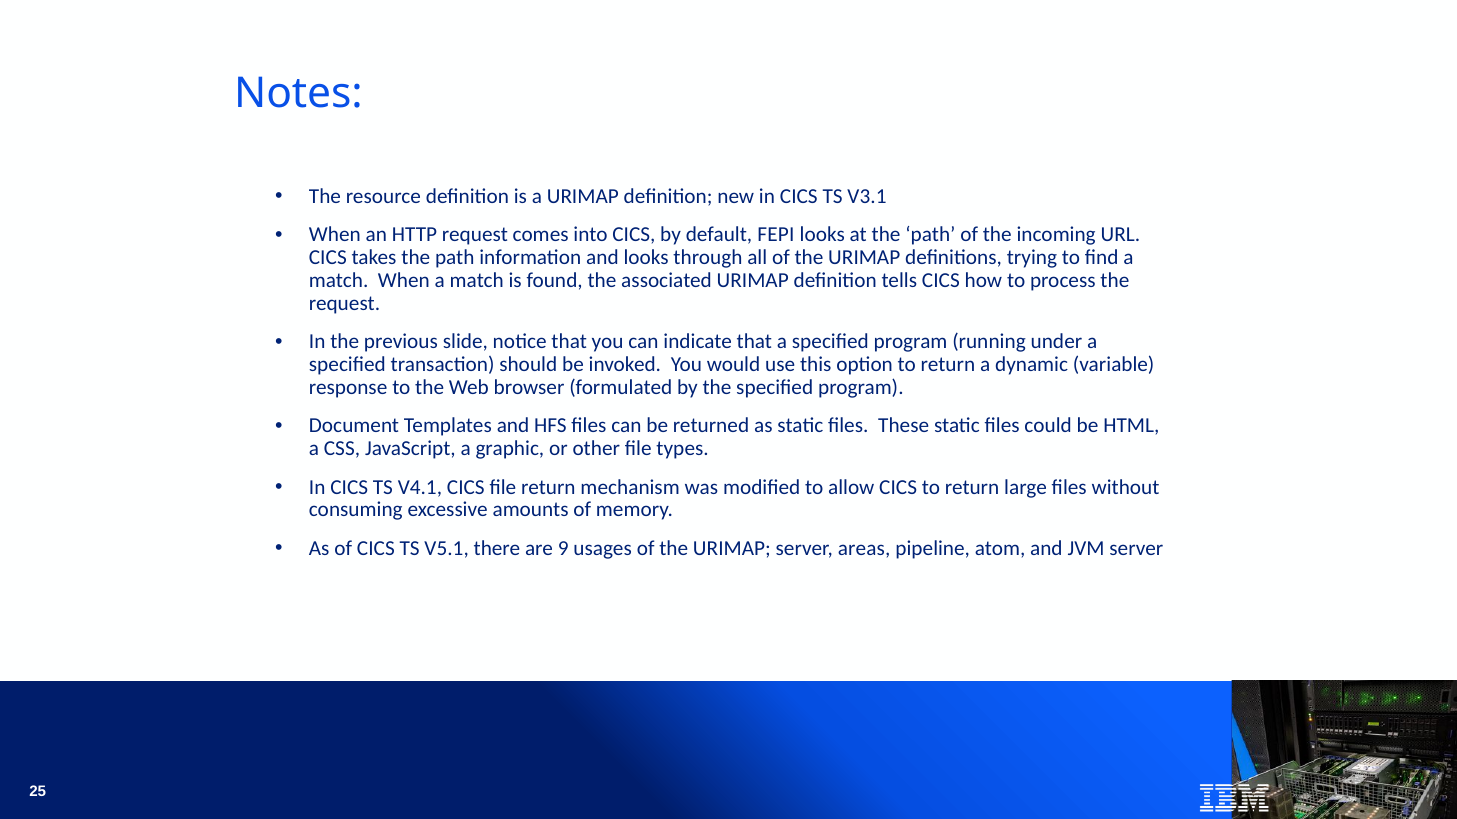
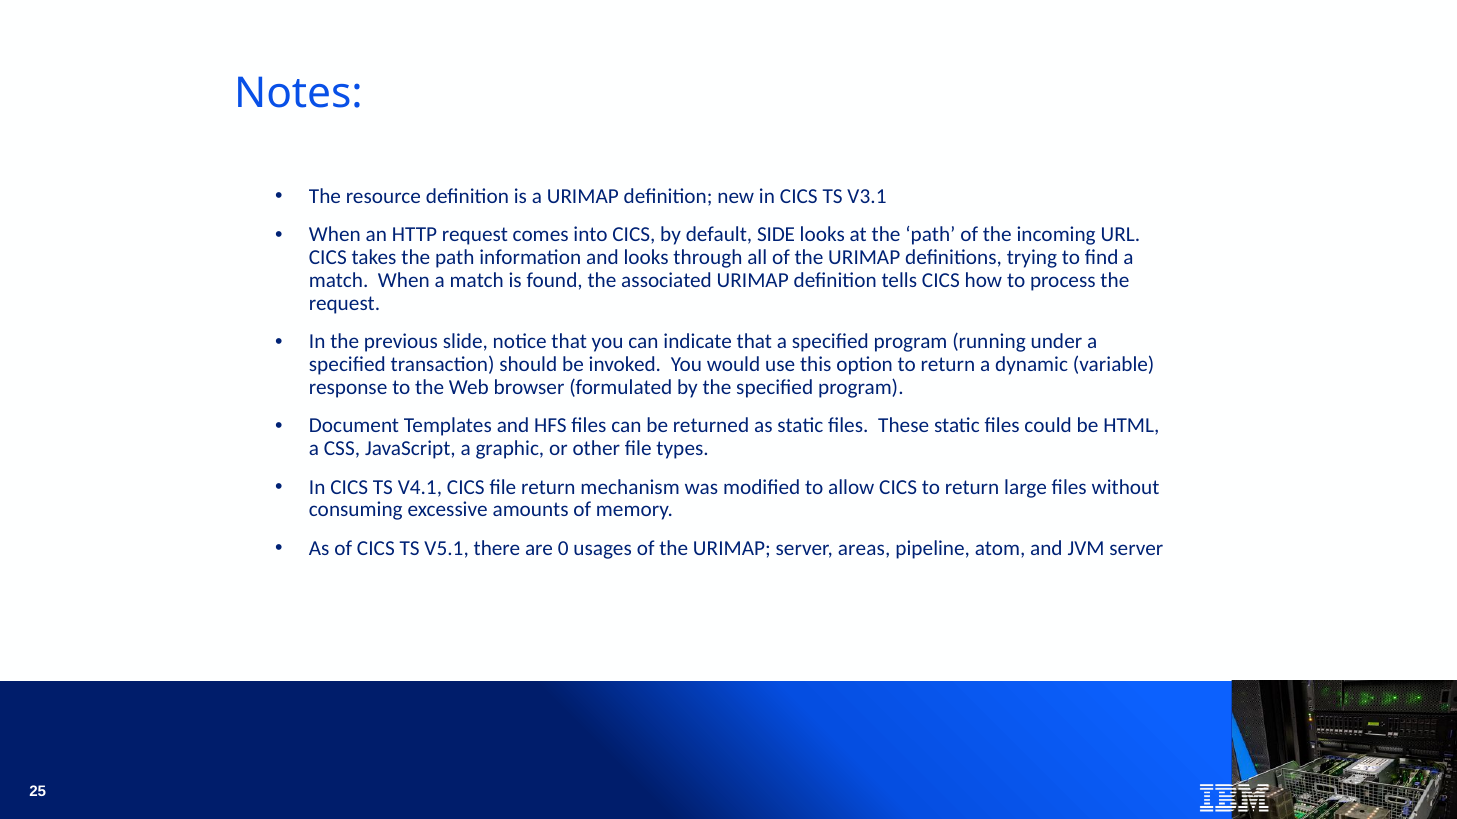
FEPI: FEPI -> SIDE (776, 235)
9: 9 -> 0 (563, 548)
